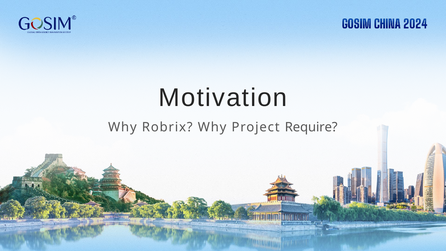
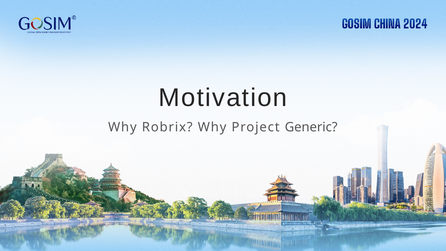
Require: Require -> Generic (311, 127)
